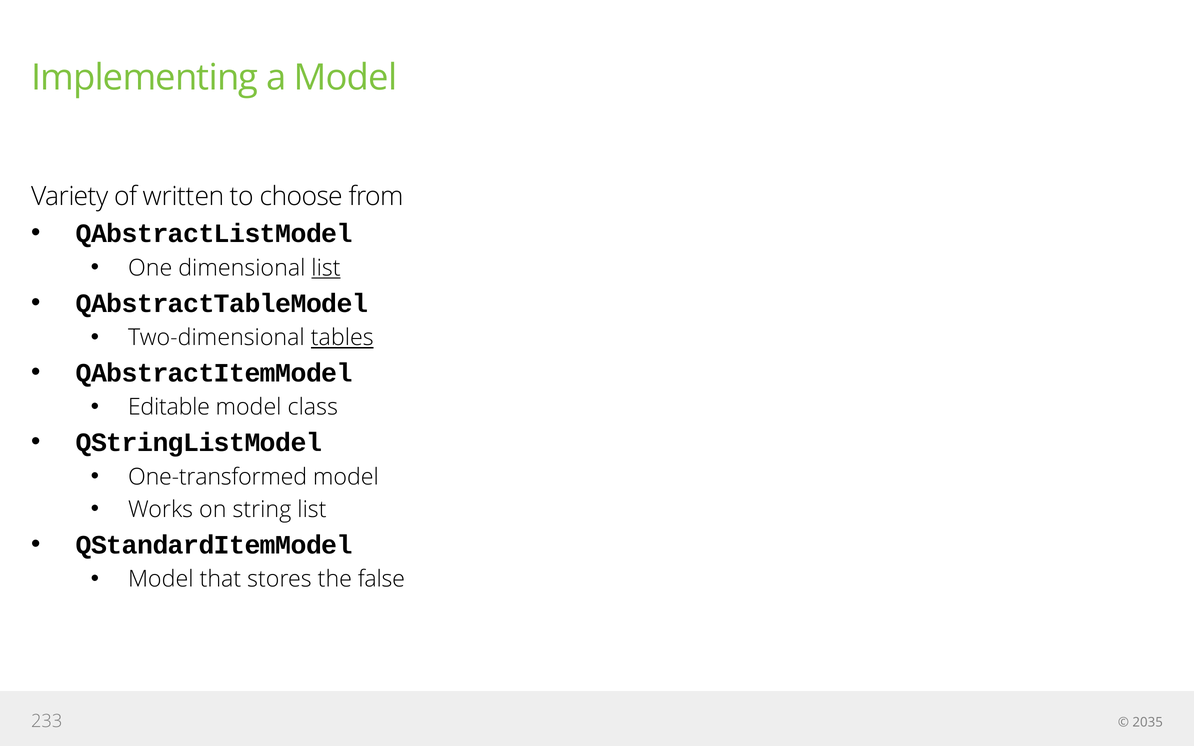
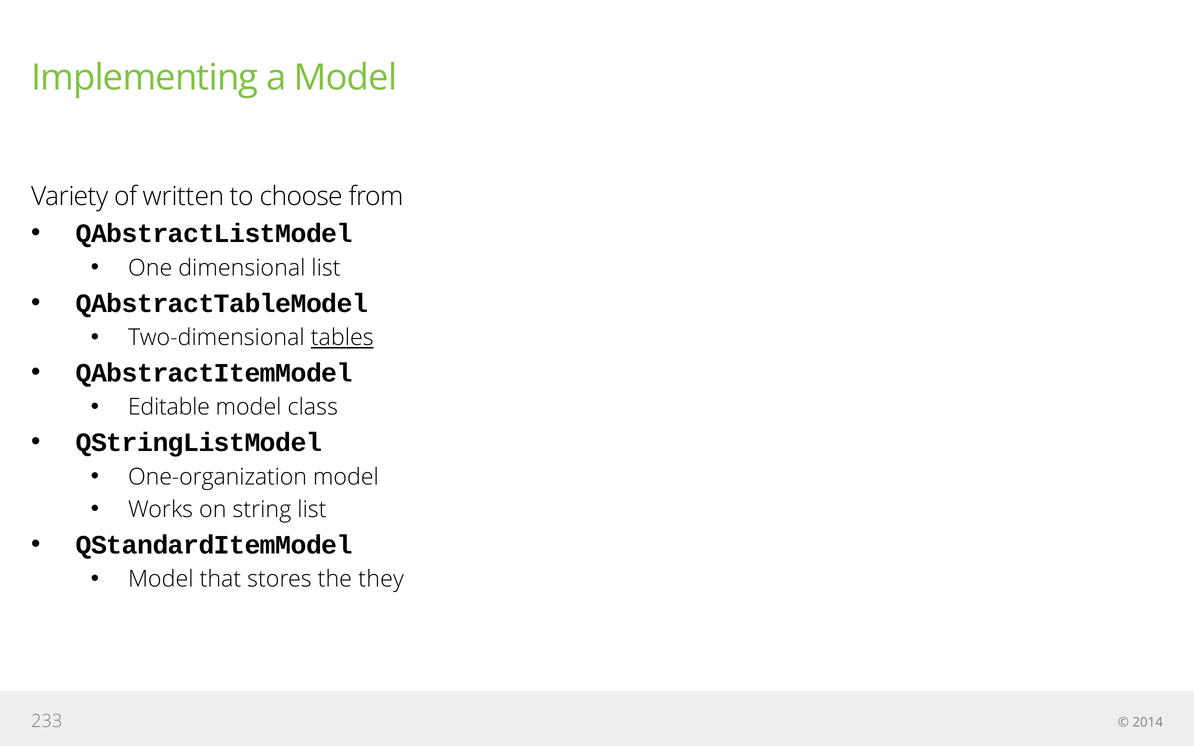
list underline: present -> none (326, 268)
One-transformed: One-transformed -> One-organization (218, 477)
false: false -> they (381, 579)
2035: 2035 -> 2014 (1148, 722)
